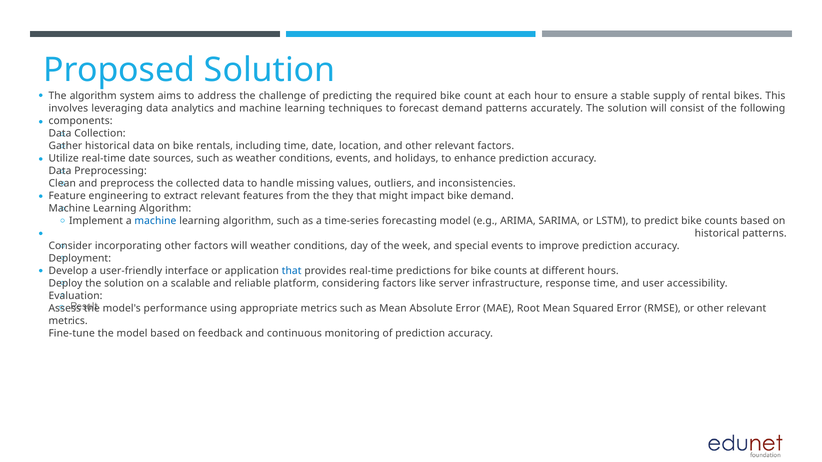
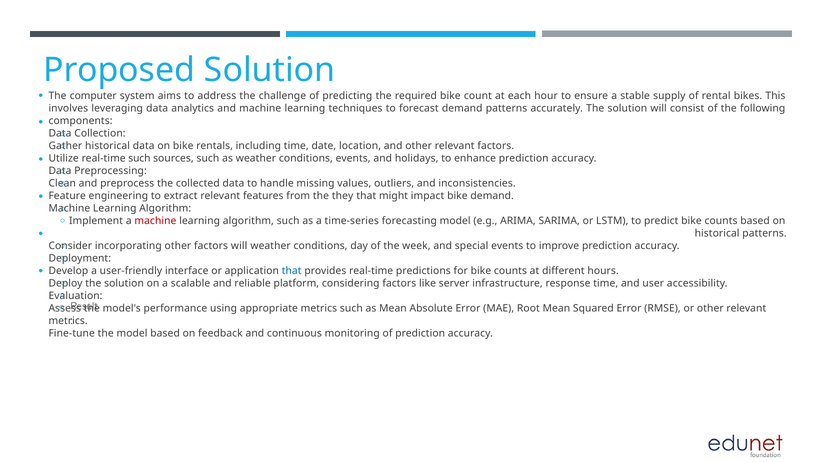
The algorithm: algorithm -> computer (93, 96)
real-time date: date -> such (139, 159)
machine colour: blue -> red (155, 221)
